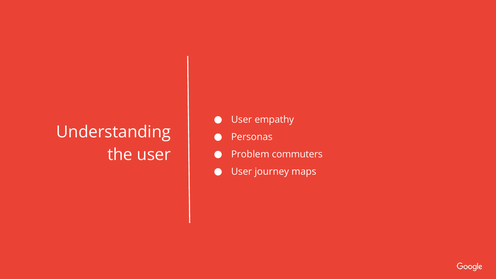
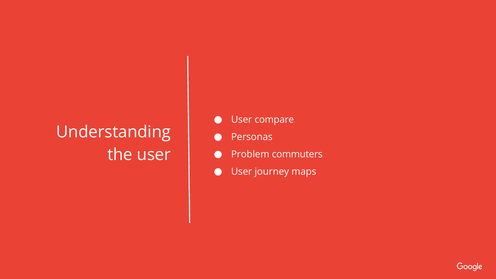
empathy: empathy -> compare (274, 120)
